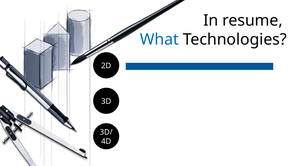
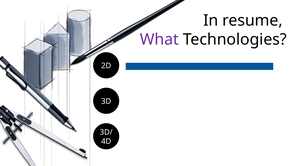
What colour: blue -> purple (159, 39)
